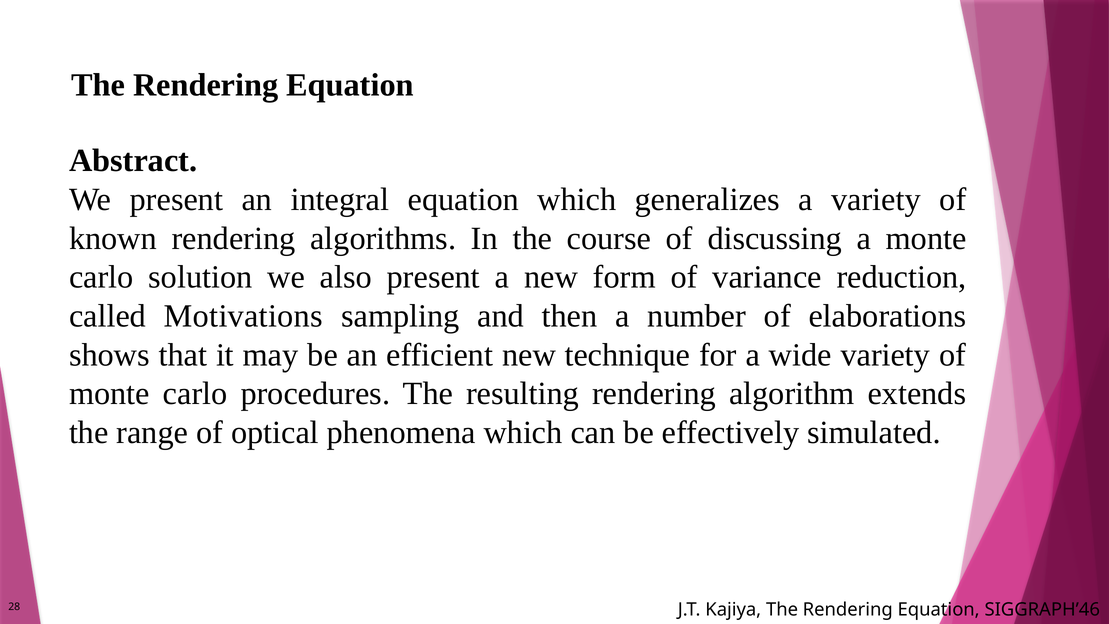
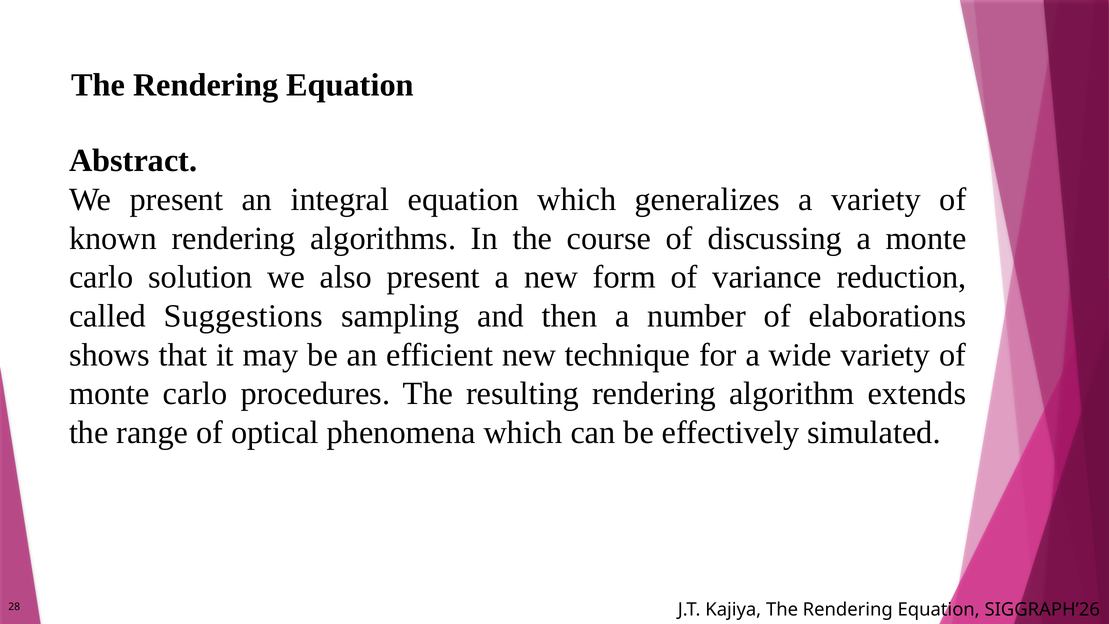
Motivations: Motivations -> Suggestions (243, 316)
SIGGRAPH’46: SIGGRAPH’46 -> SIGGRAPH’26 (1042, 609)
